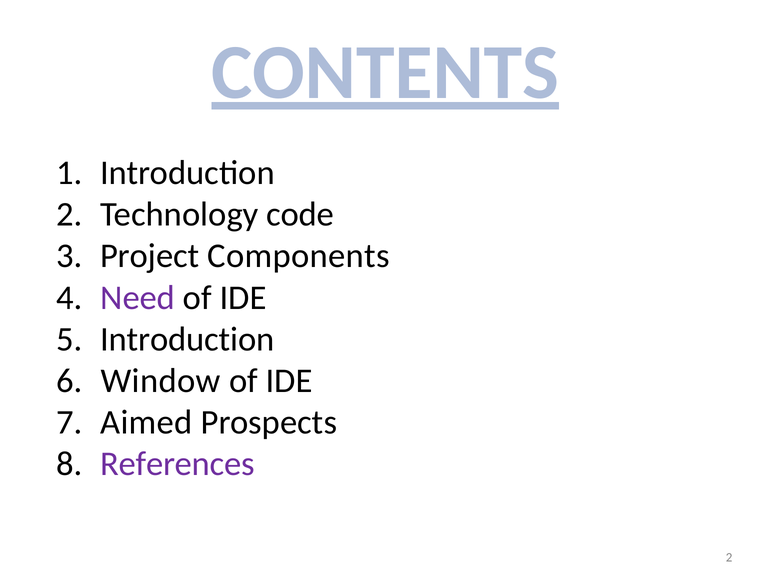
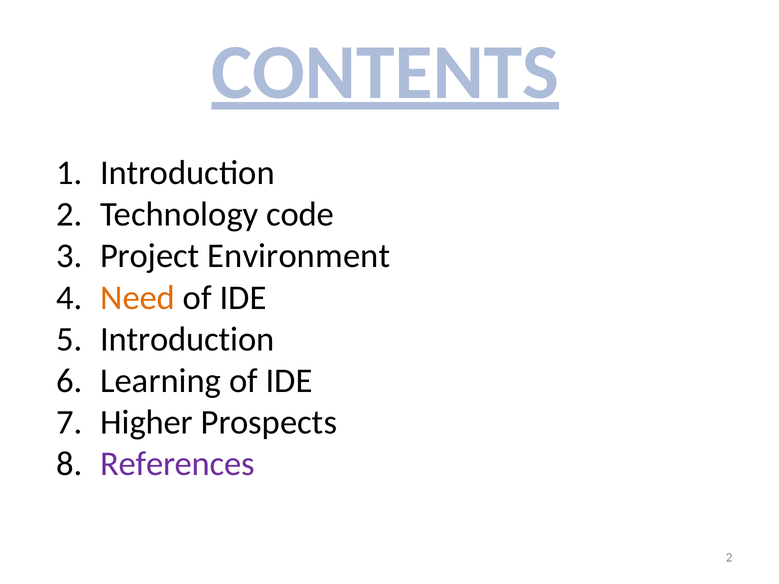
Components: Components -> Environment (299, 256)
Need colour: purple -> orange (138, 298)
Window: Window -> Learning (161, 381)
Aimed: Aimed -> Higher (147, 422)
